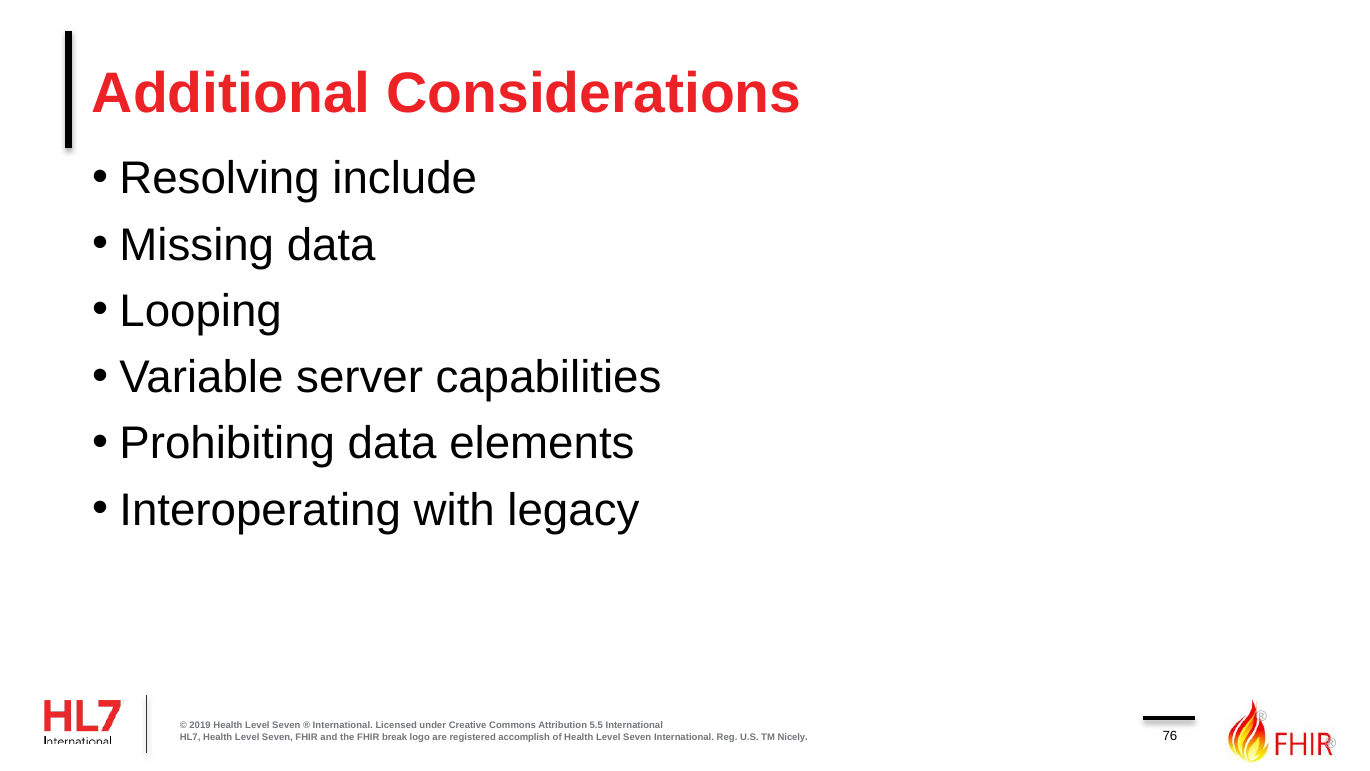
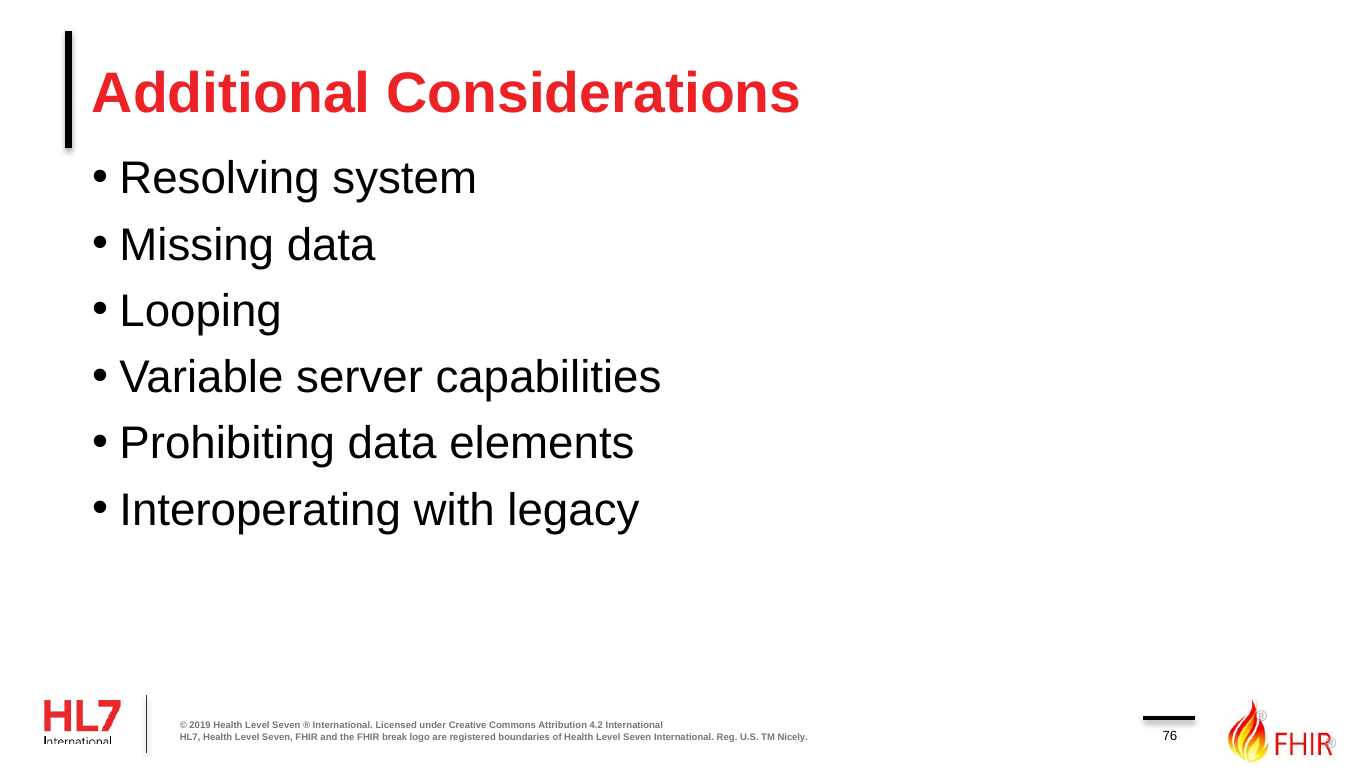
include: include -> system (405, 179)
5.5: 5.5 -> 4.2 (596, 725)
accomplish: accomplish -> boundaries (524, 737)
